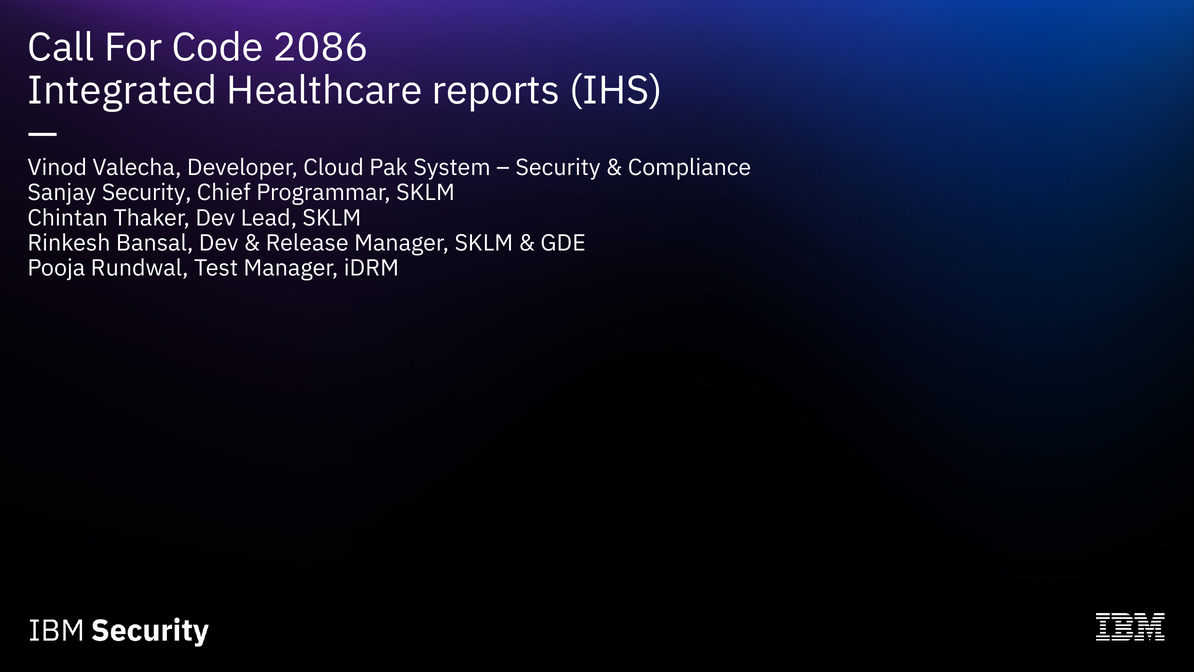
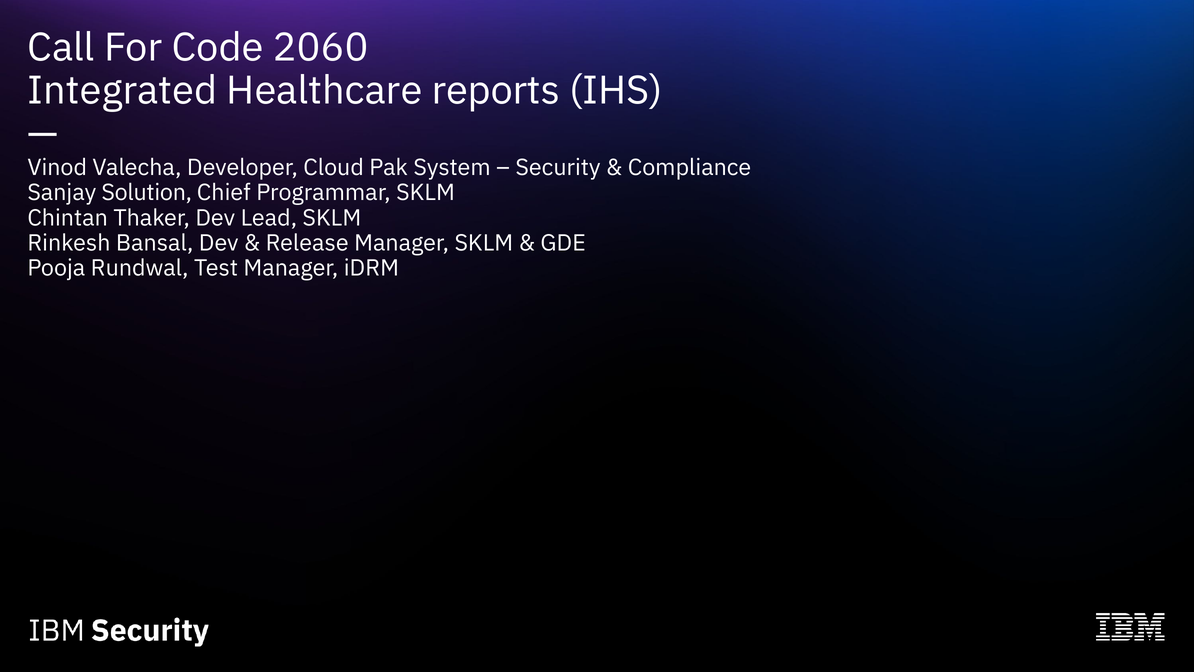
2086: 2086 -> 2060 (321, 48)
Sanjay Security: Security -> Solution (147, 193)
